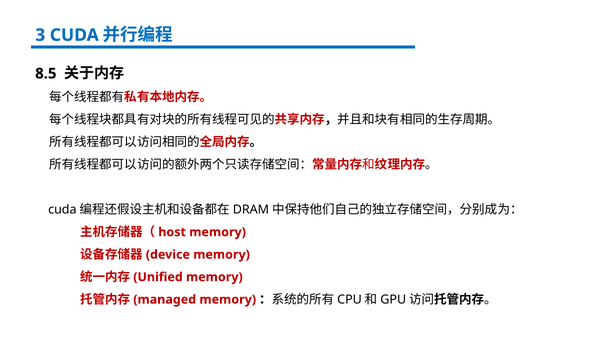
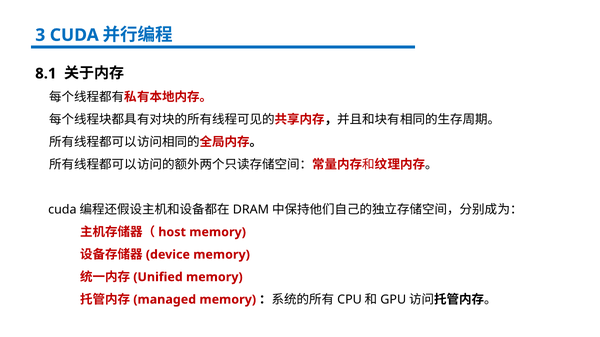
8.5: 8.5 -> 8.1 (46, 74)
